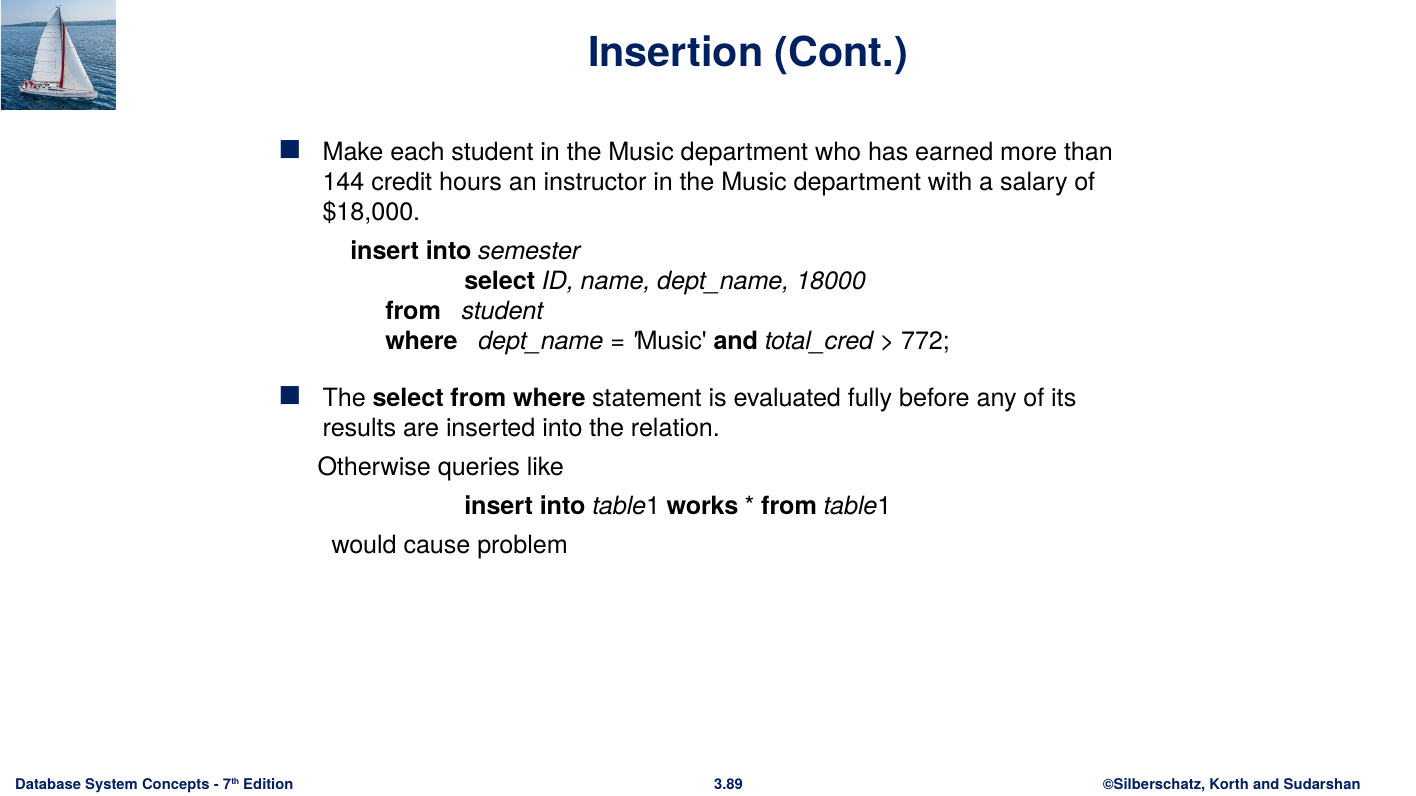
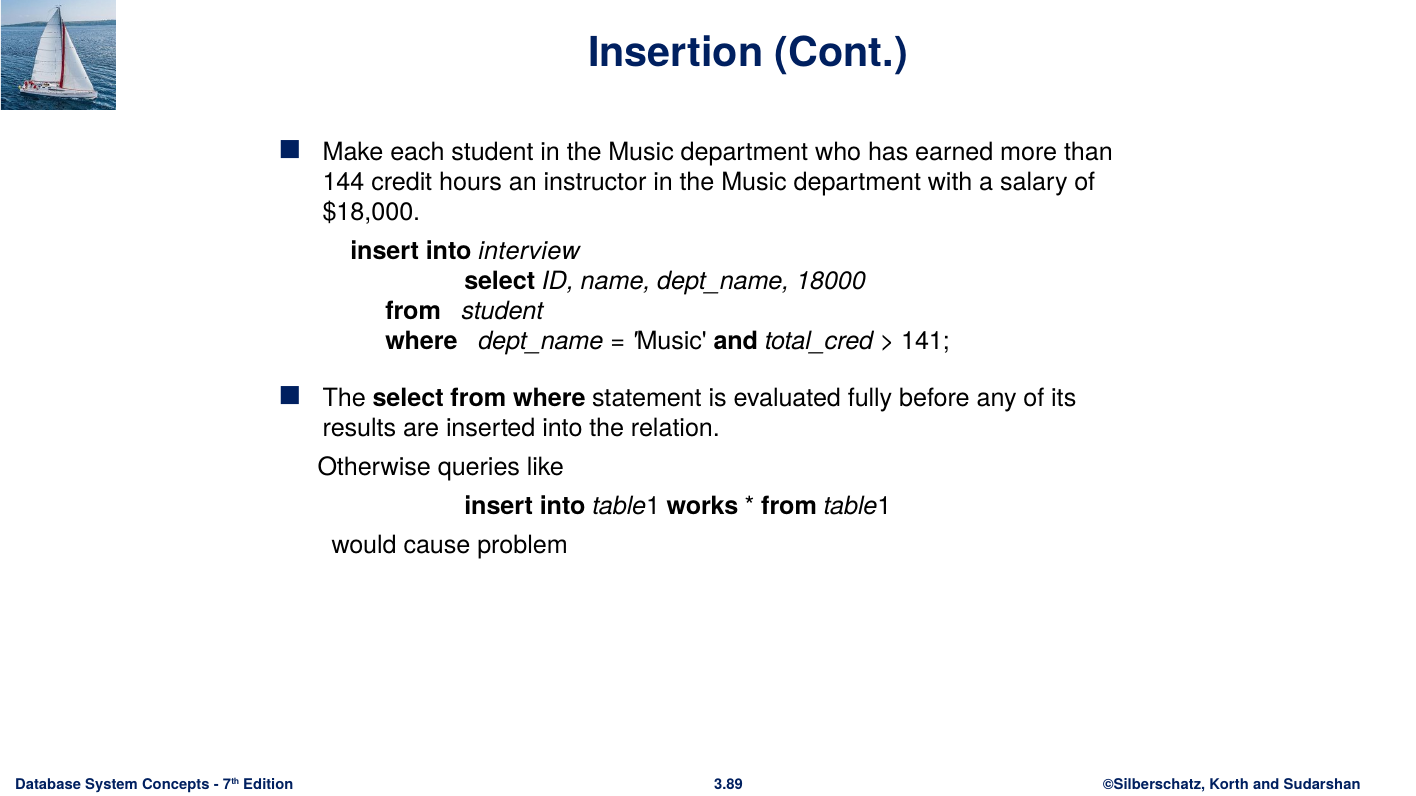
semester: semester -> interview (529, 251)
772: 772 -> 141 (926, 342)
